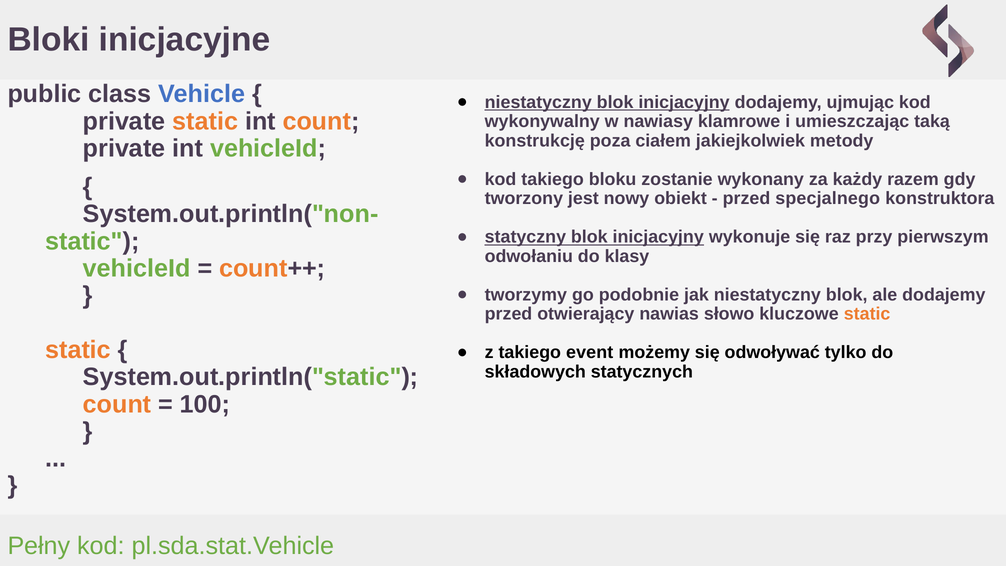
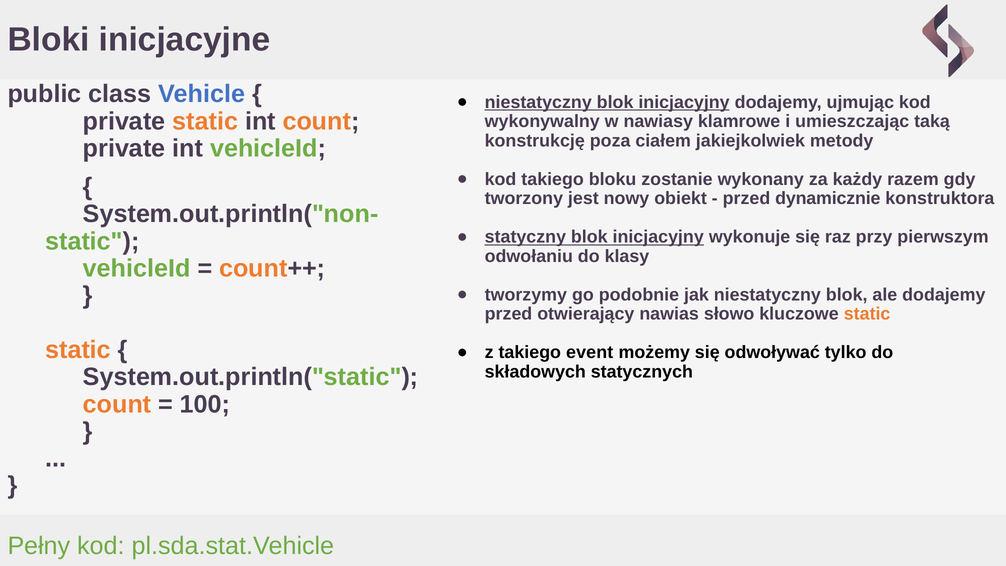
specjalnego: specjalnego -> dynamicznie (828, 198)
